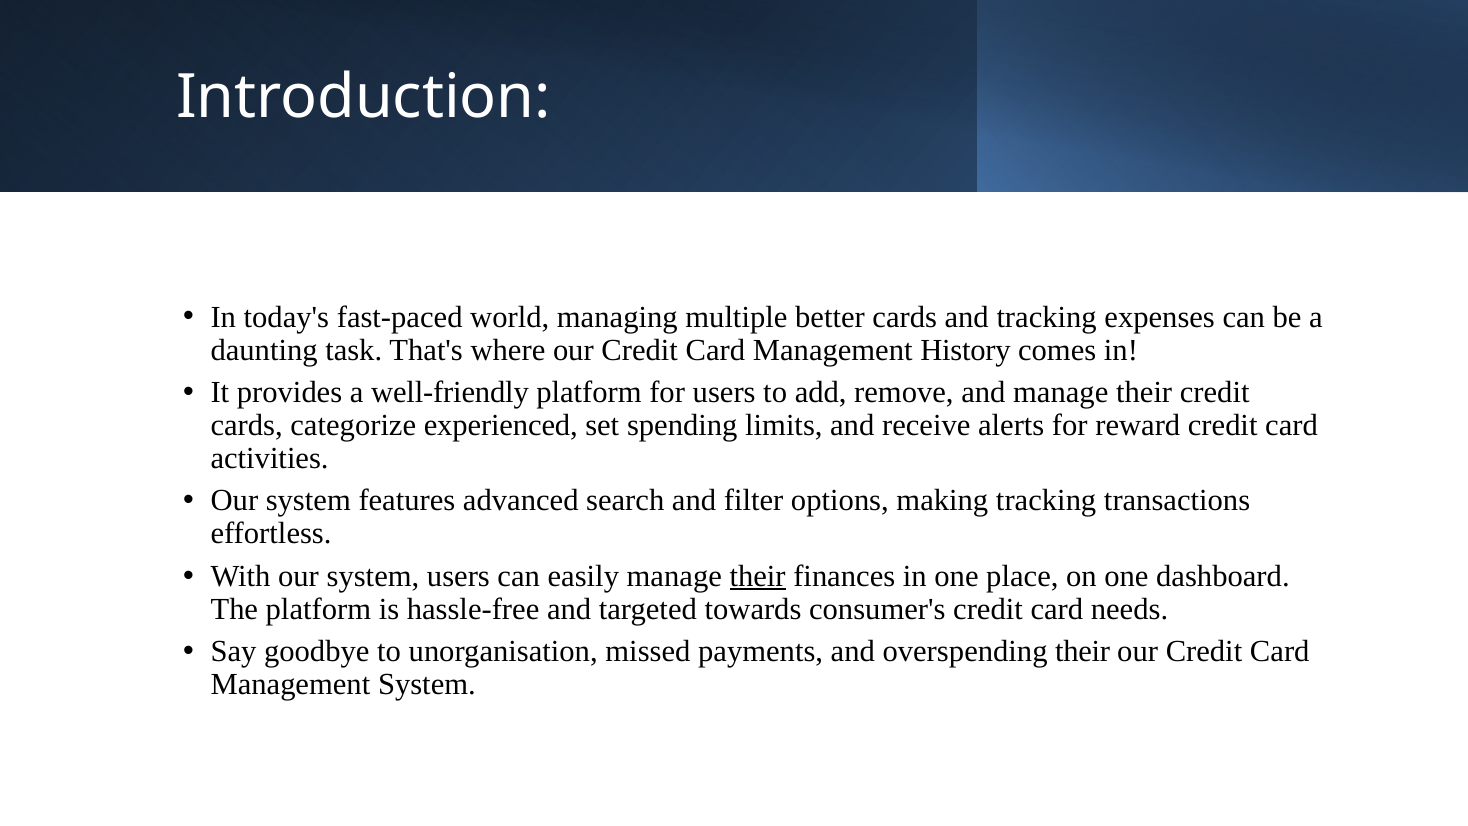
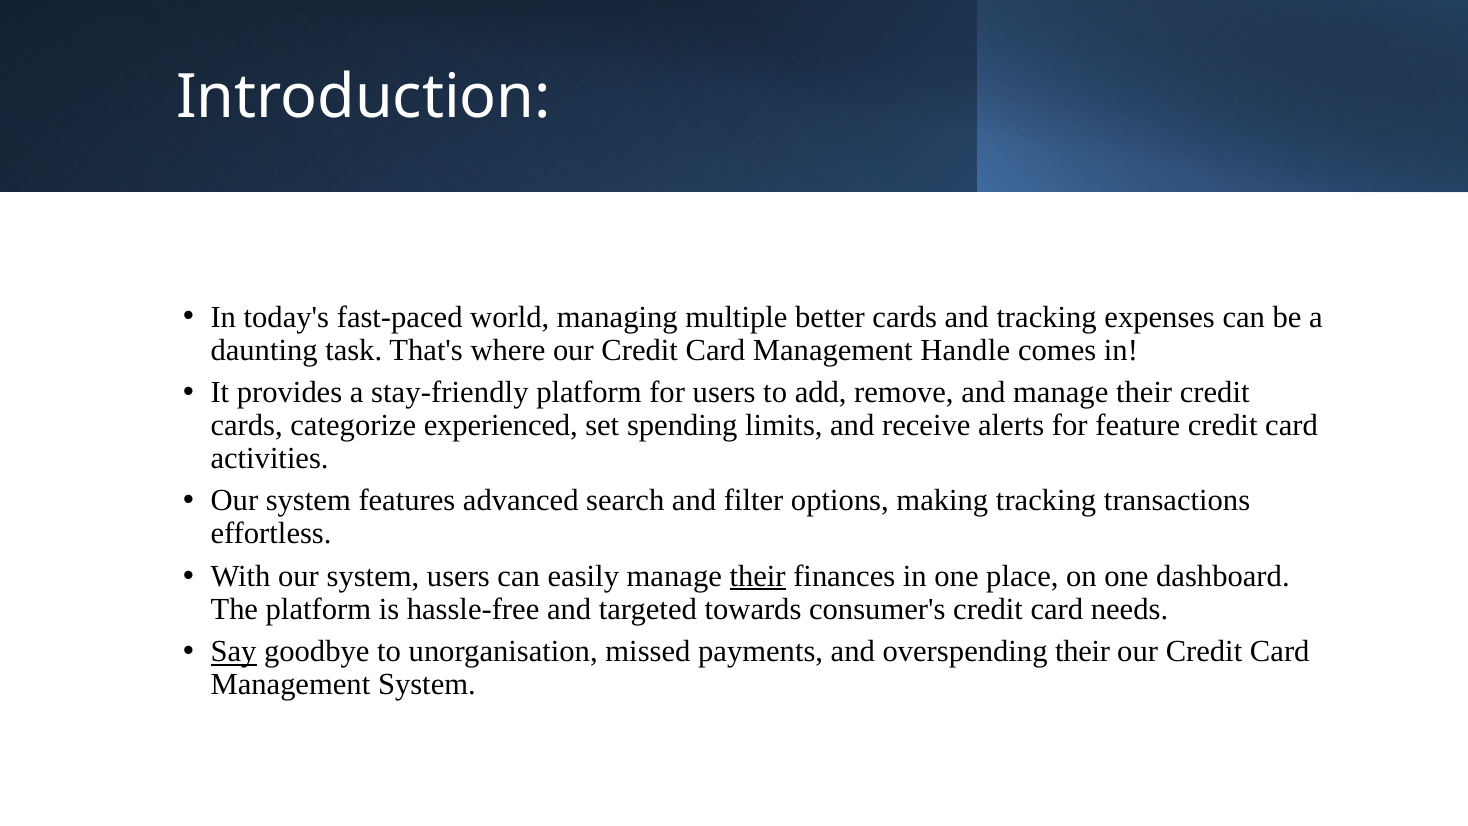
History: History -> Handle (965, 350)
well-friendly: well-friendly -> stay-friendly (450, 392)
reward: reward -> feature (1138, 425)
Say underline: none -> present (234, 651)
